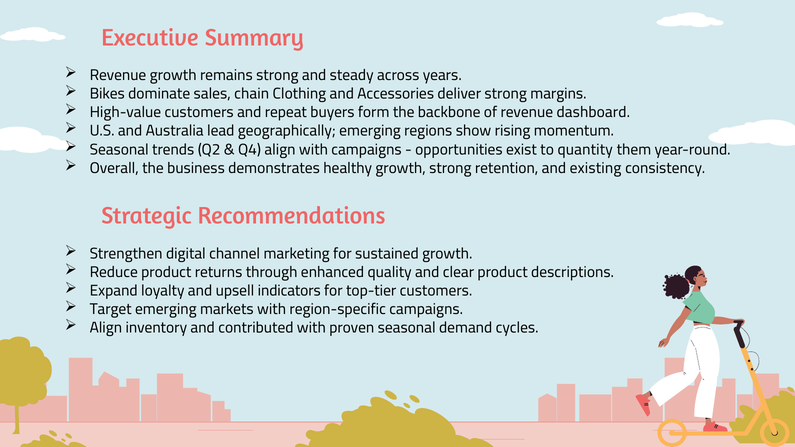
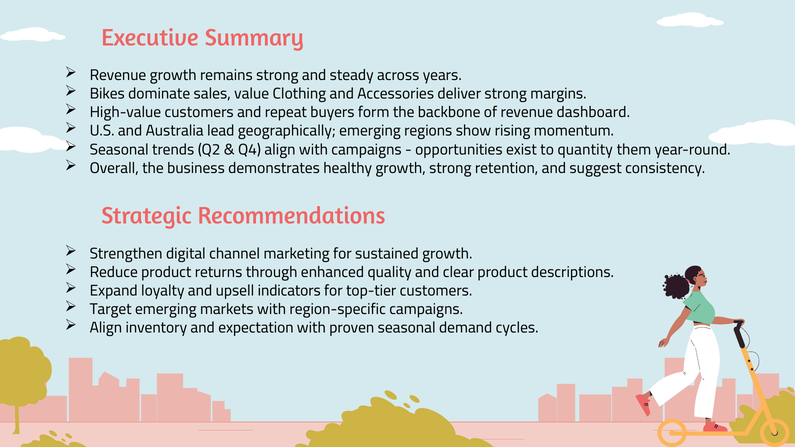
chain: chain -> value (252, 94)
existing: existing -> suggest (596, 168)
contributed: contributed -> expectation (256, 328)
